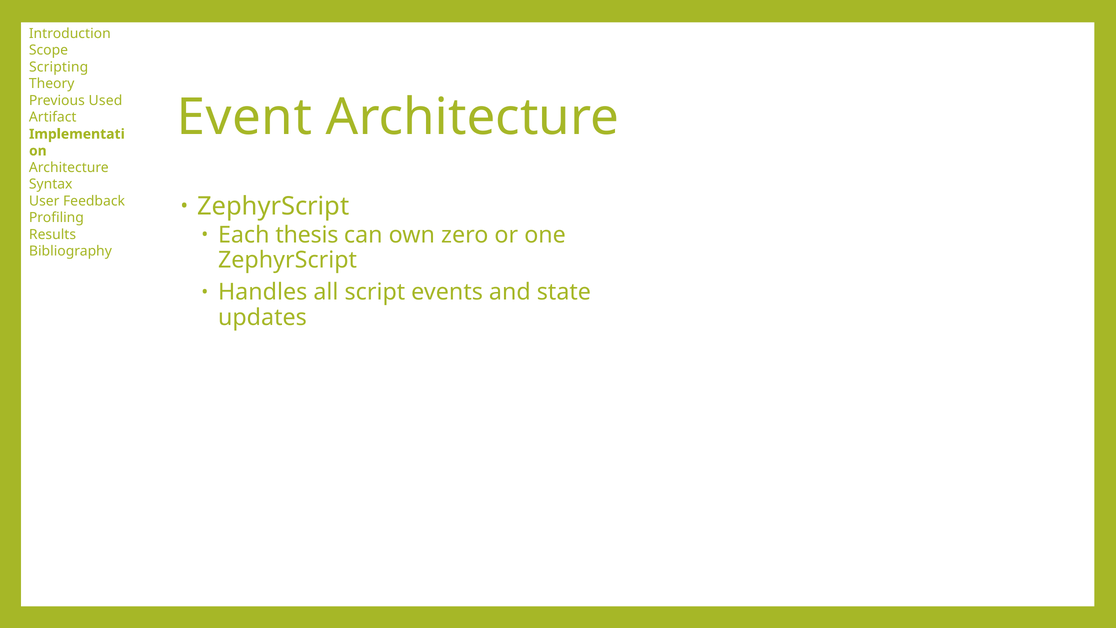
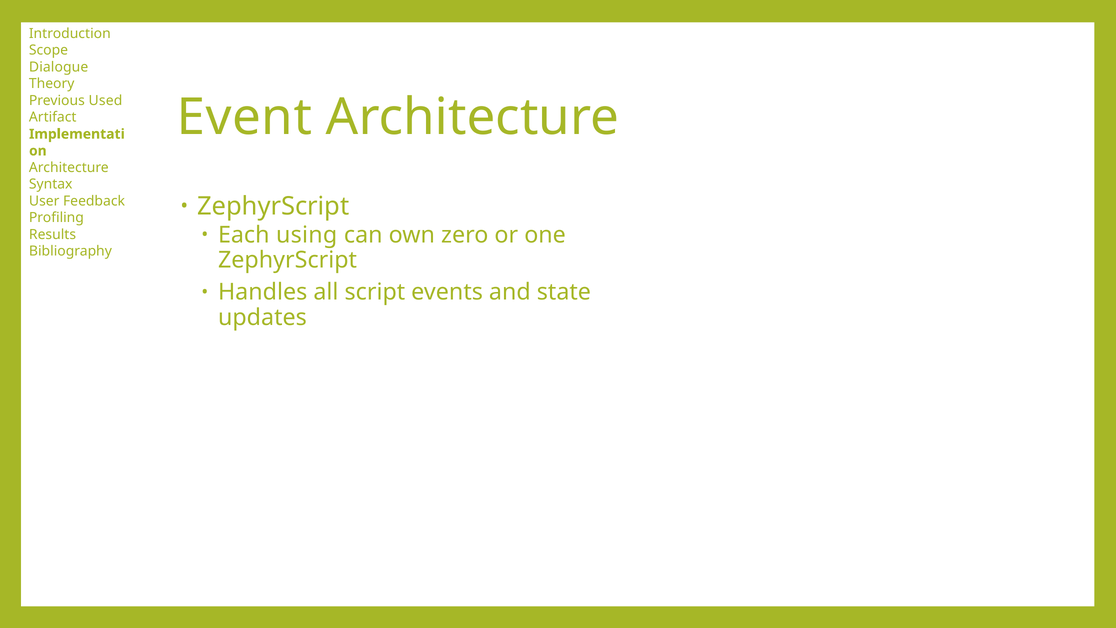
Scripting: Scripting -> Dialogue (59, 67)
thesis: thesis -> using (307, 235)
